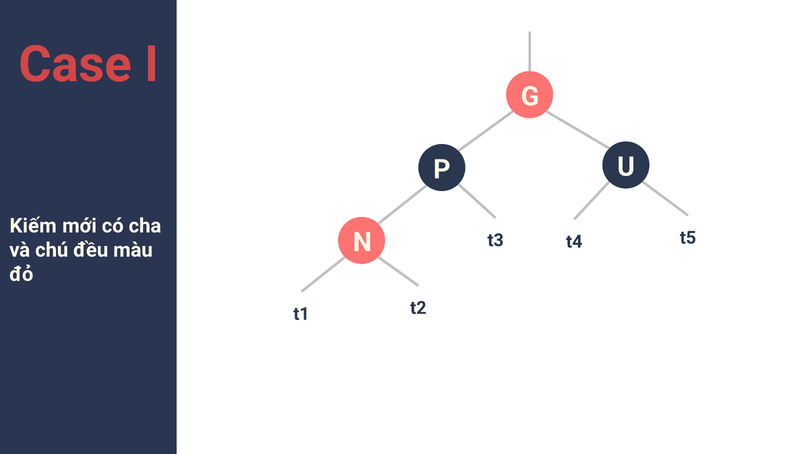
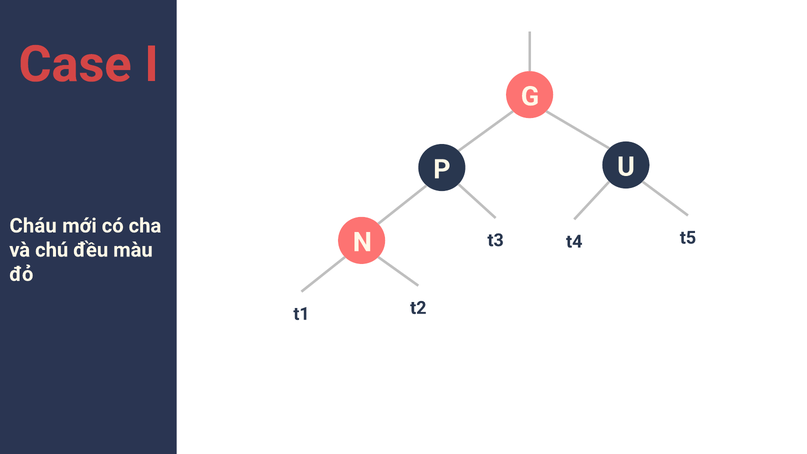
Kiếm: Kiếm -> Cháu (33, 226)
